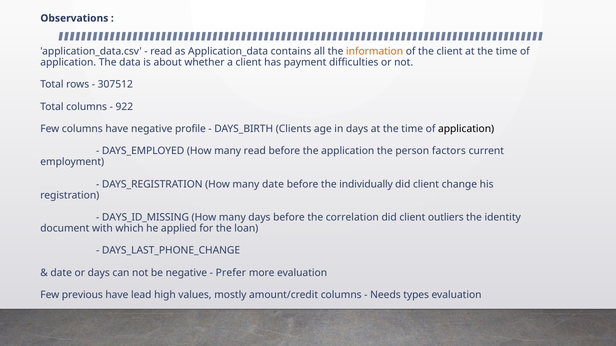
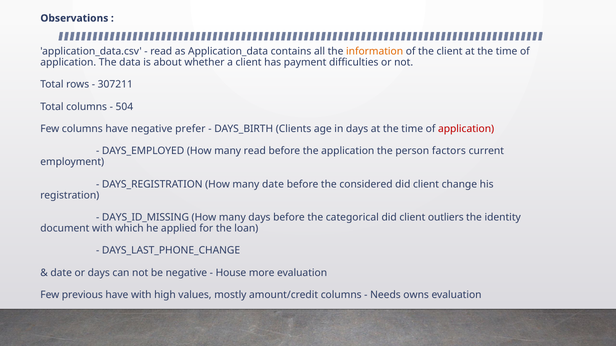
307512: 307512 -> 307211 (115, 85)
922: 922 -> 504 (124, 107)
profile: profile -> prefer (190, 129)
application colour: black -> red (466, 129)
individually: individually -> considered (366, 184)
correlation: correlation -> categorical (352, 218)
Prefer: Prefer -> House (231, 273)
have lead: lead -> with (141, 295)
types: types -> owns (416, 295)
